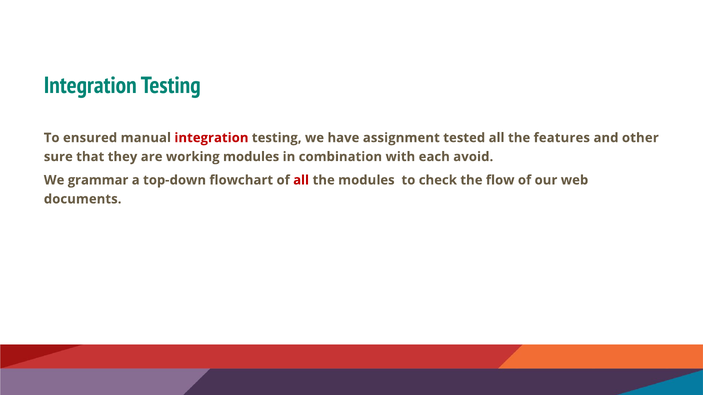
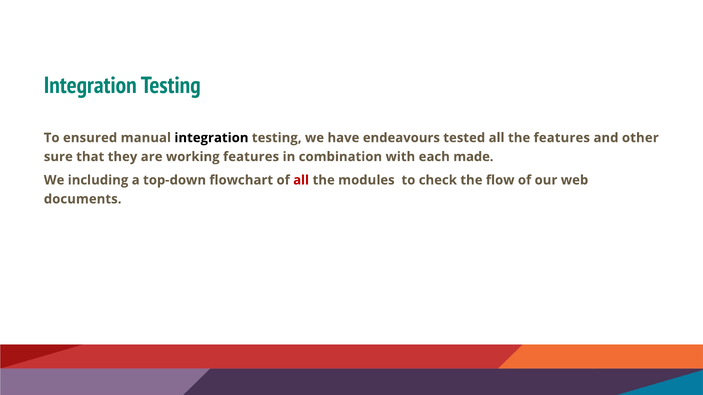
integration colour: red -> black (211, 138)
assignment: assignment -> endeavours (401, 138)
working modules: modules -> features (251, 157)
avoid: avoid -> made (473, 157)
grammar: grammar -> including (98, 180)
